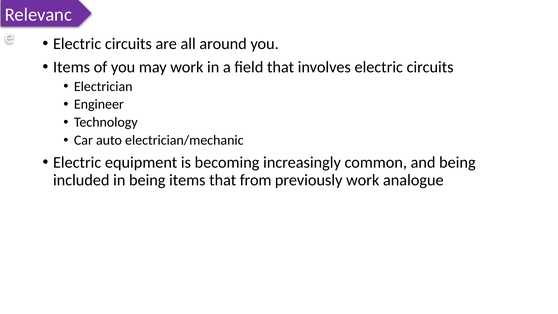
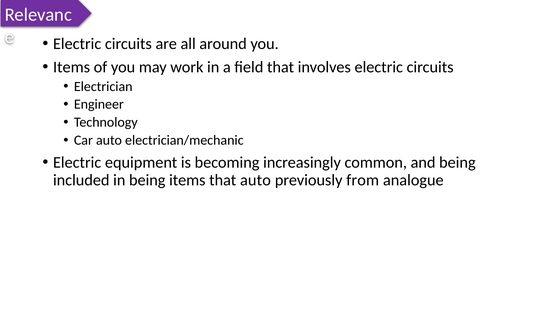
that from: from -> auto (255, 180)
previously work: work -> from (363, 180)
